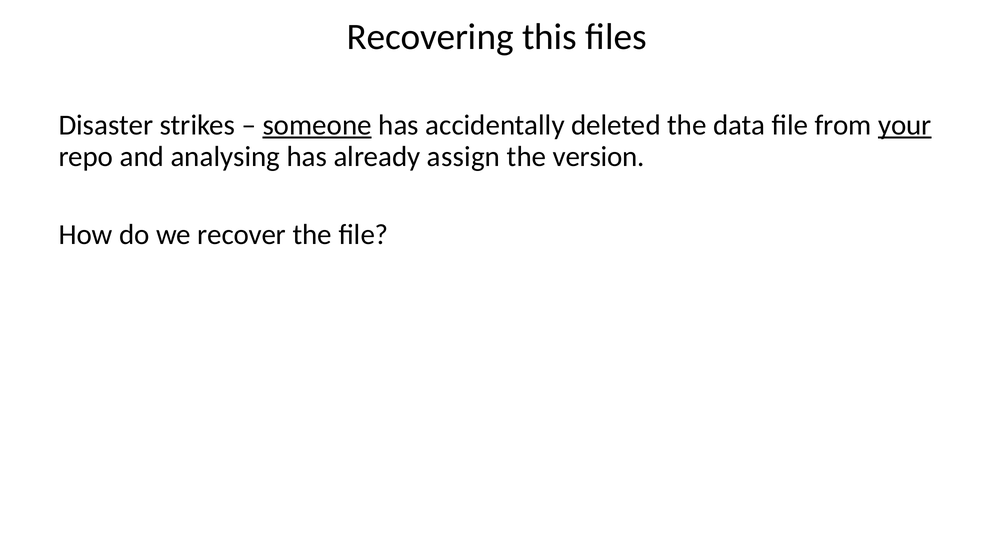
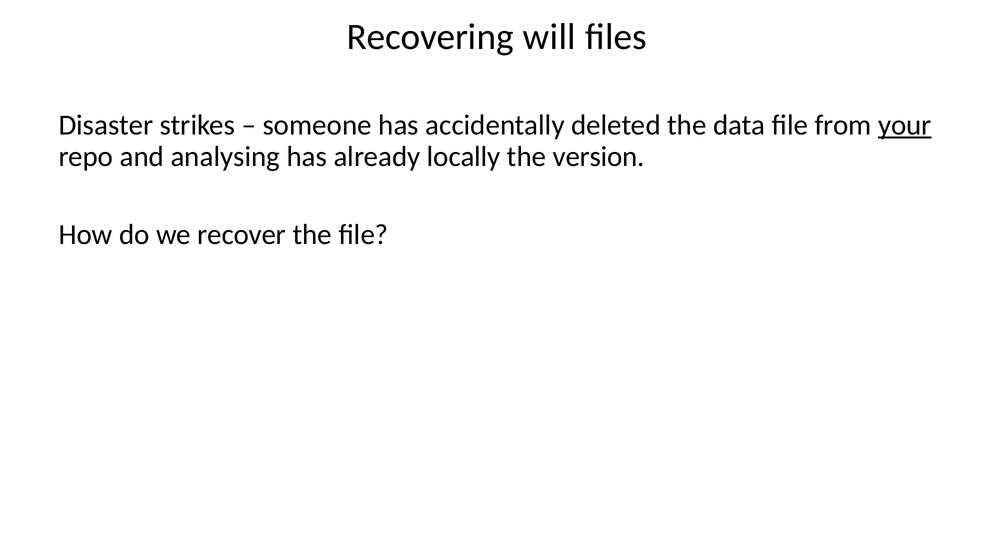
this: this -> will (549, 37)
someone underline: present -> none (317, 125)
assign: assign -> locally (464, 156)
